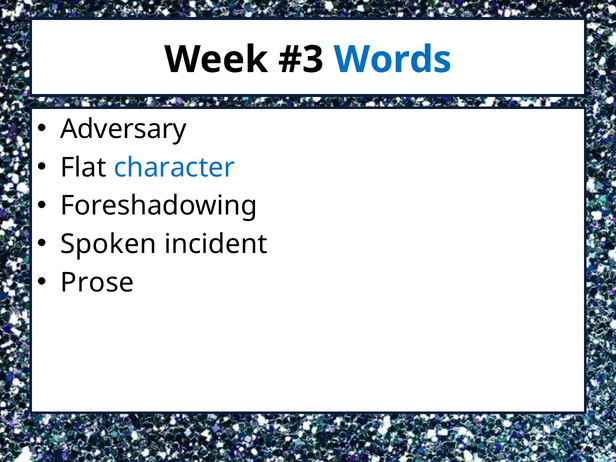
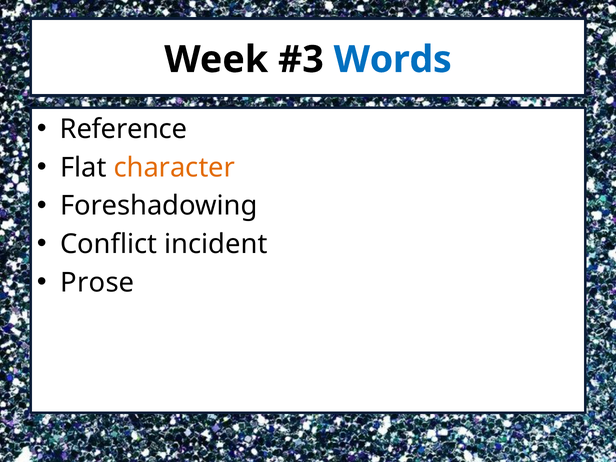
Adversary: Adversary -> Reference (124, 129)
character colour: blue -> orange (174, 168)
Spoken: Spoken -> Conflict (109, 244)
